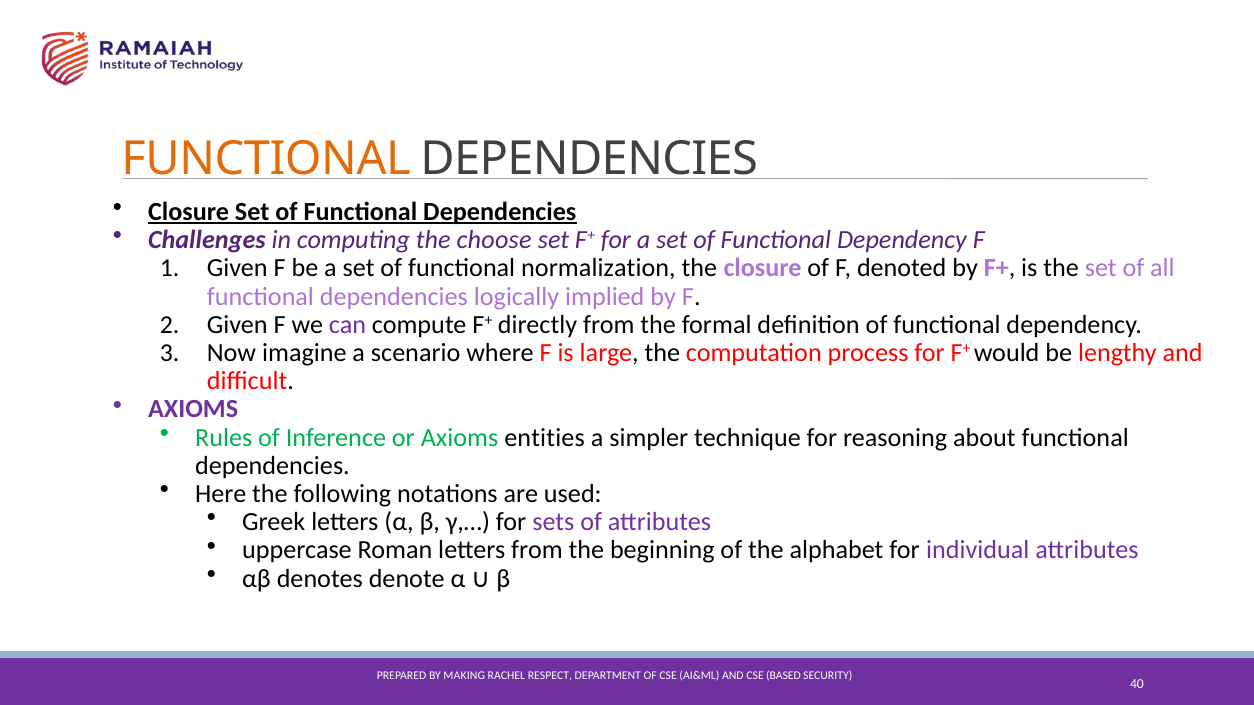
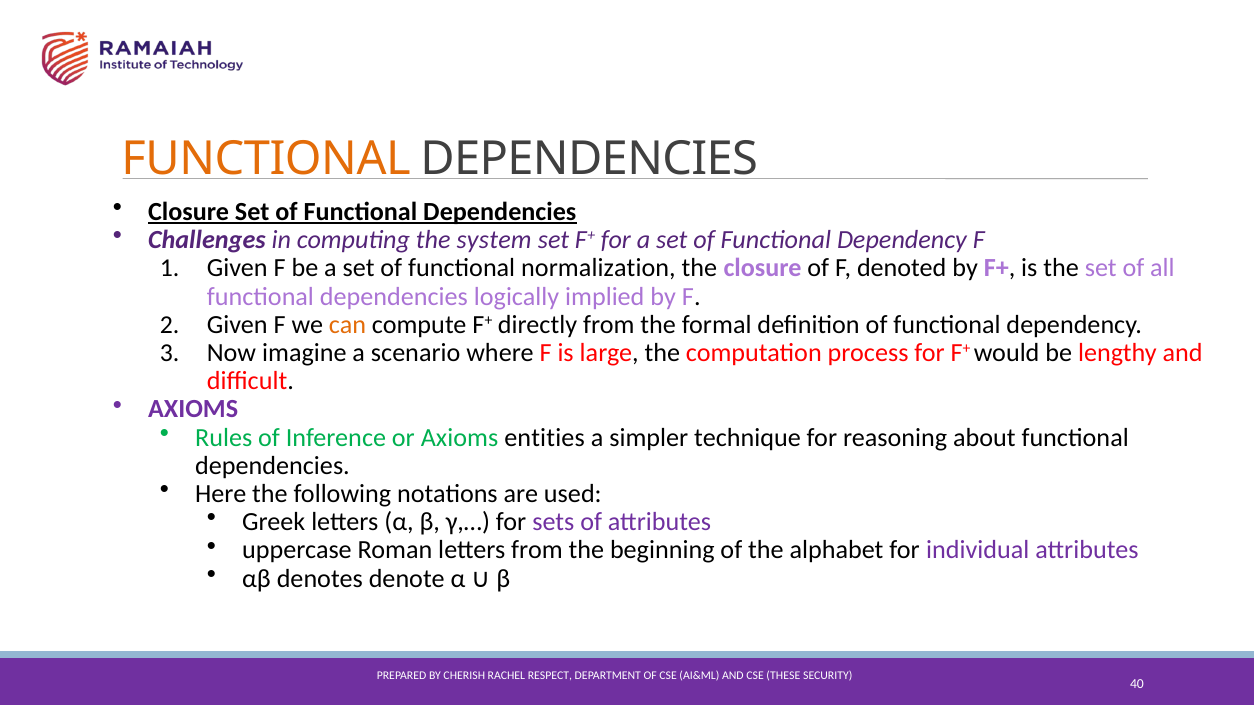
choose: choose -> system (494, 240)
can colour: purple -> orange (348, 325)
MAKING: MAKING -> CHERISH (464, 676)
BASED: BASED -> THESE (783, 676)
